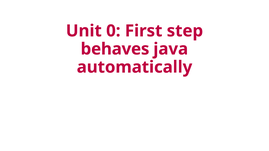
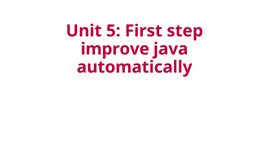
0: 0 -> 5 (113, 31)
behaves: behaves -> improve (115, 49)
